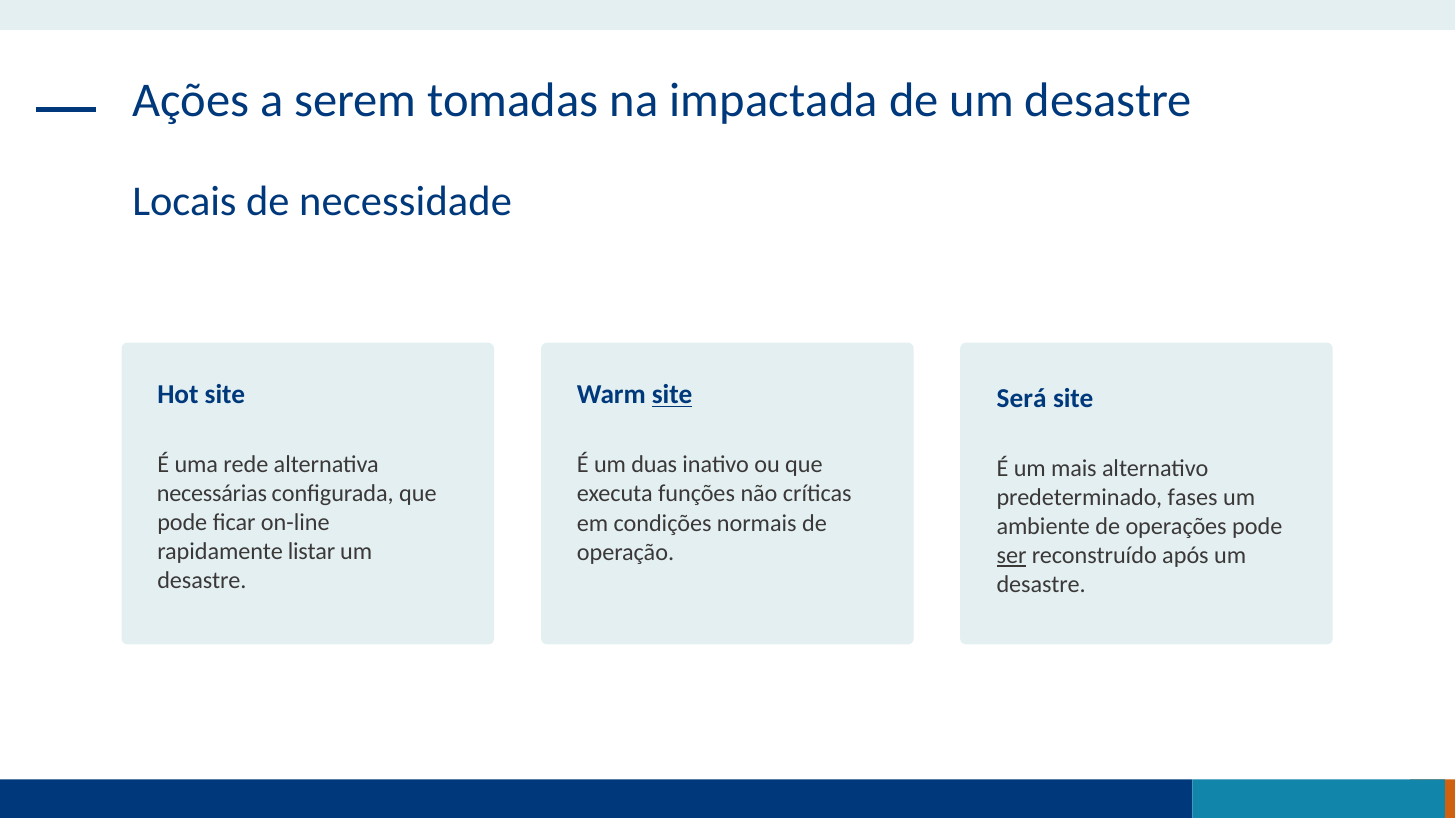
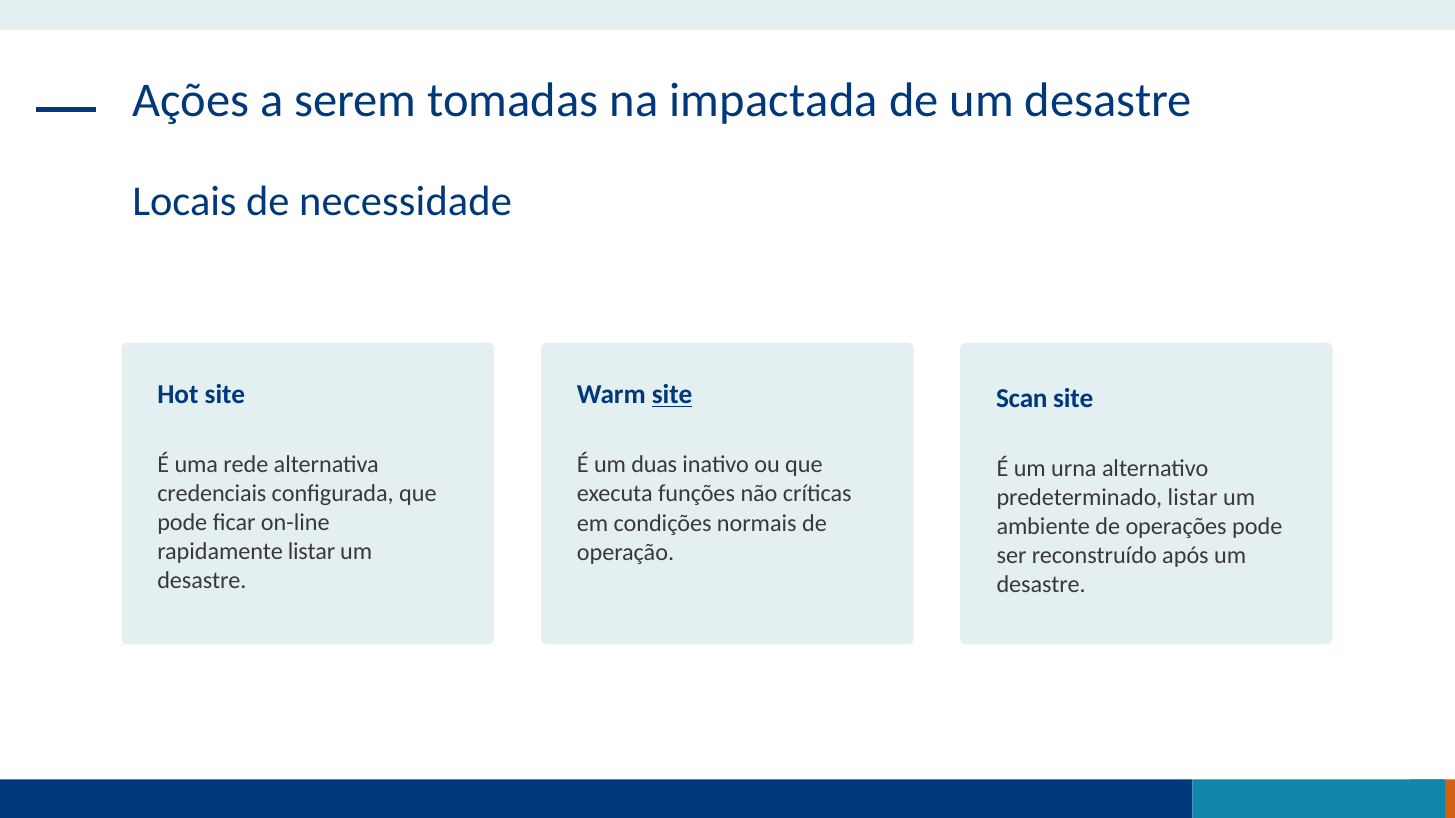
Será: Será -> Scan (1022, 399)
mais: mais -> urna (1074, 469)
necessárias: necessárias -> credenciais (212, 494)
predeterminado fases: fases -> listar (1193, 498)
ser underline: present -> none (1012, 556)
